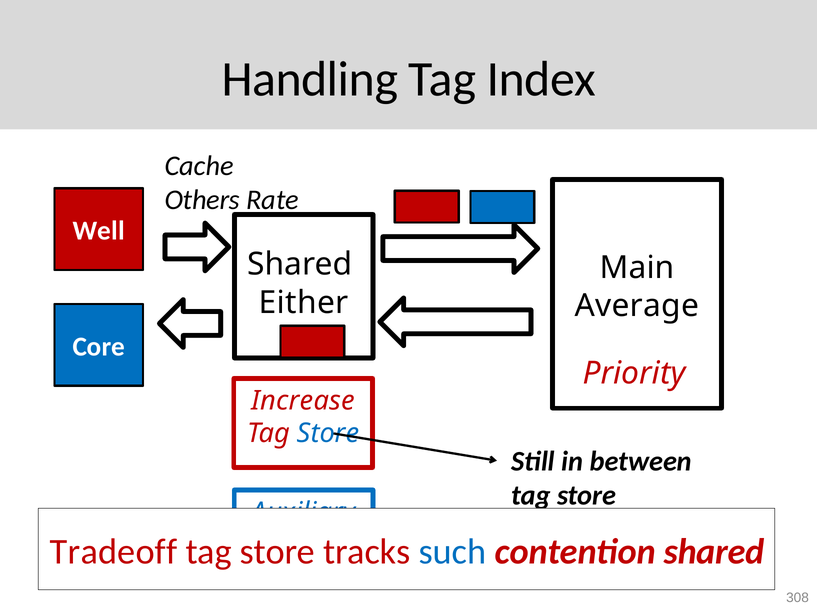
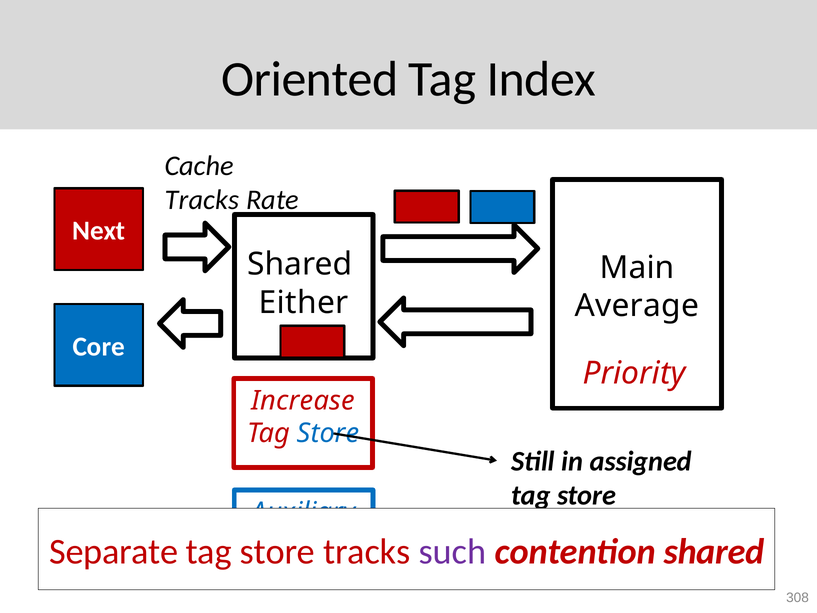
Handling: Handling -> Oriented (310, 79)
Others: Others -> Tracks (202, 200)
Well: Well -> Next (99, 231)
between: between -> assigned (641, 461)
Tradeoff: Tradeoff -> Separate (114, 551)
such colour: blue -> purple (452, 551)
